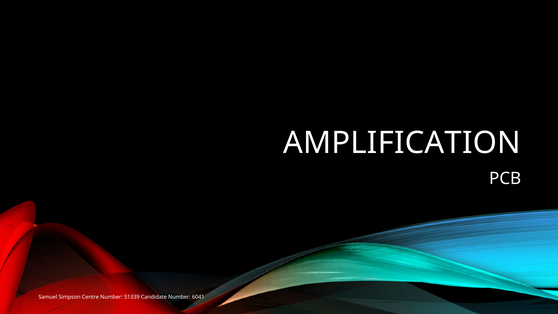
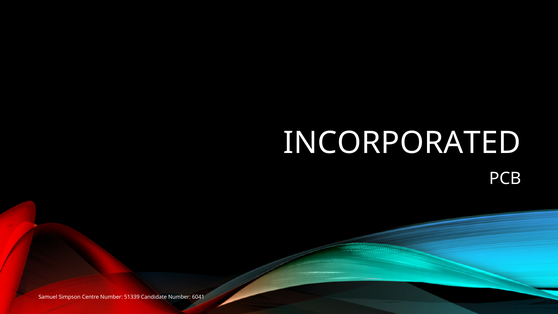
AMPLIFICATION: AMPLIFICATION -> INCORPORATED (402, 143)
